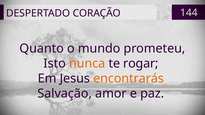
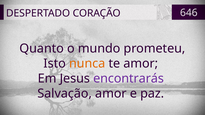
144: 144 -> 646 (189, 13)
te rogar: rogar -> amor (141, 64)
encontrarás colour: orange -> purple (129, 79)
